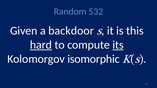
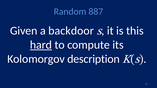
532: 532 -> 887 (96, 12)
its underline: present -> none (118, 45)
isomorphic: isomorphic -> description (94, 59)
